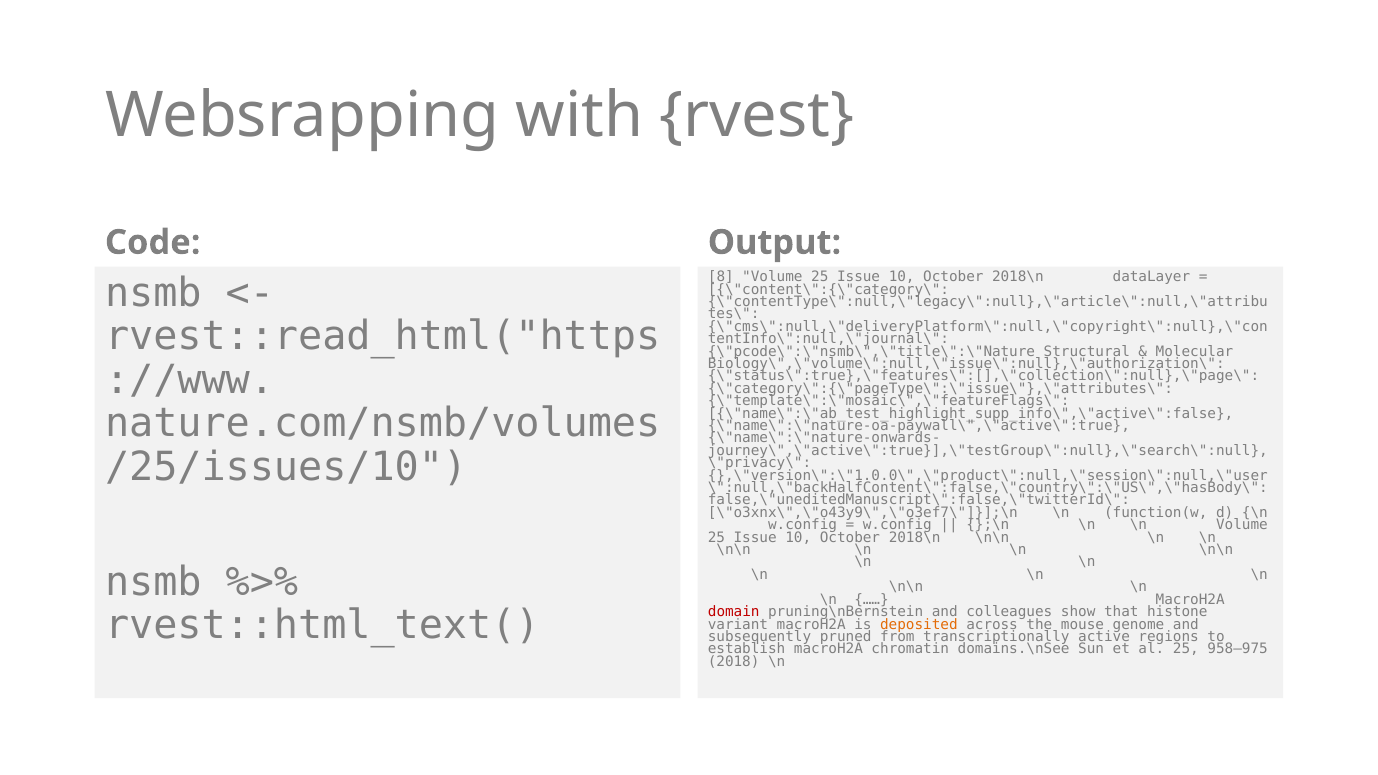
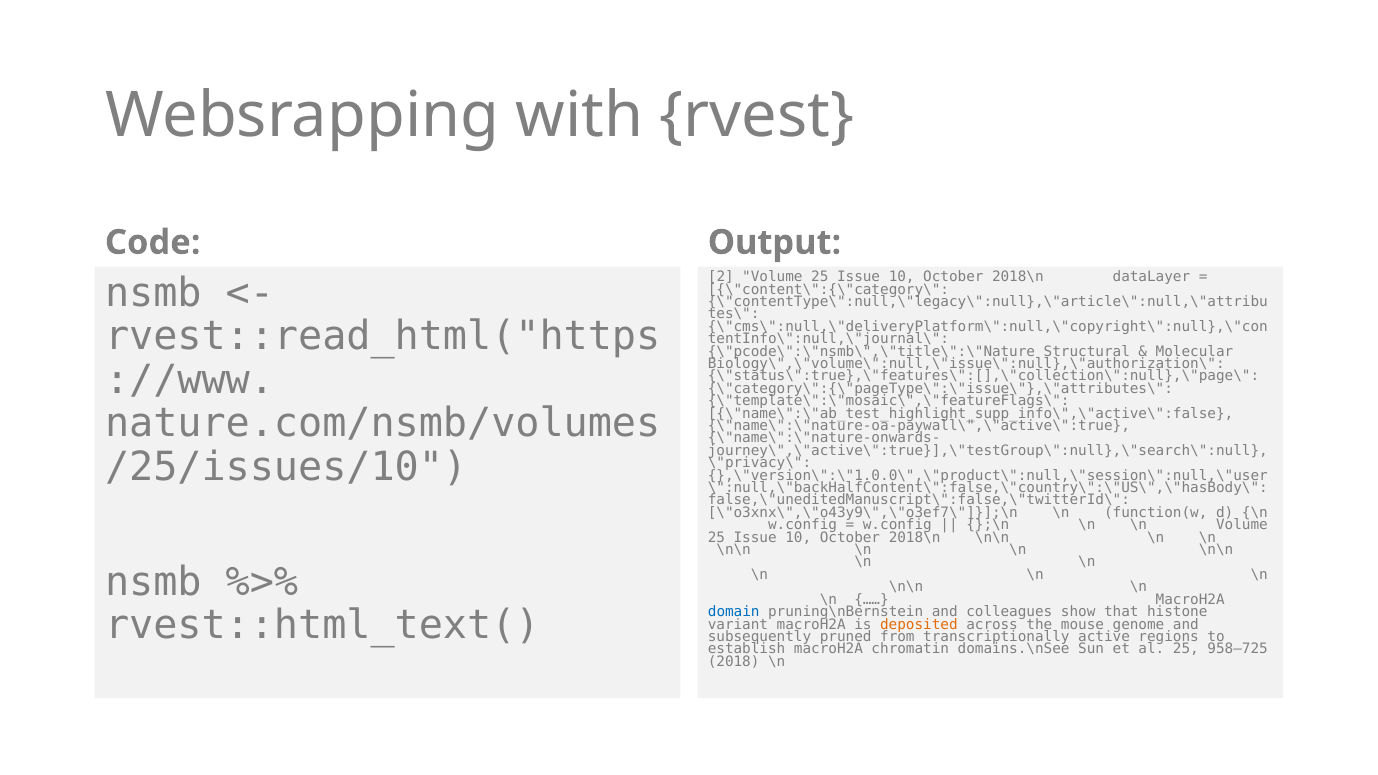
8: 8 -> 2 (721, 277)
domain colour: red -> blue (734, 612)
958–975: 958–975 -> 958–725 (1238, 649)
